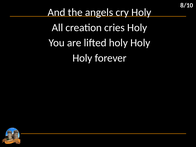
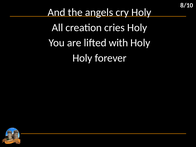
lifted holy: holy -> with (118, 43)
